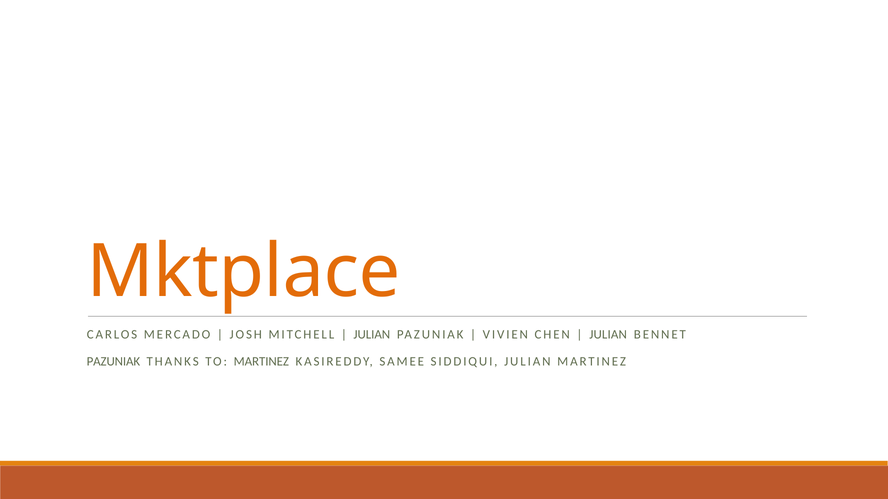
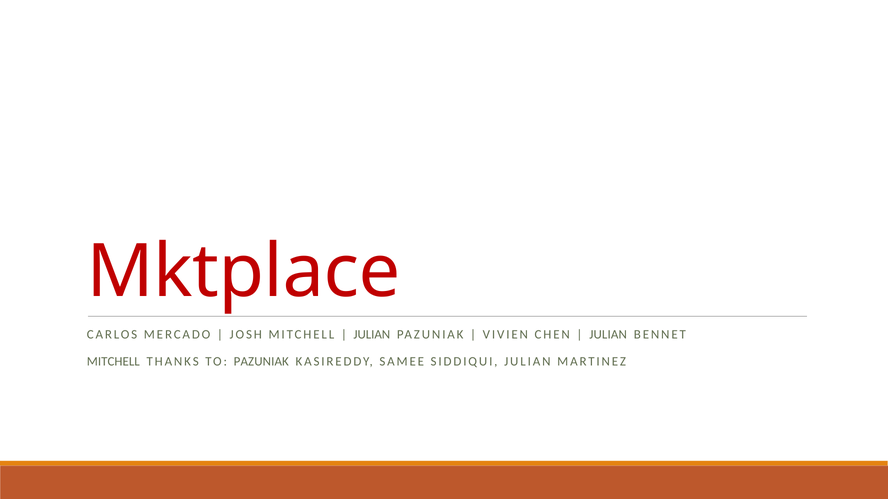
Mktplace colour: orange -> red (244, 272)
PAZUNIAK: PAZUNIAK -> MITCHELL (113, 362)
TO MARTINEZ: MARTINEZ -> PAZUNIAK (261, 362)
